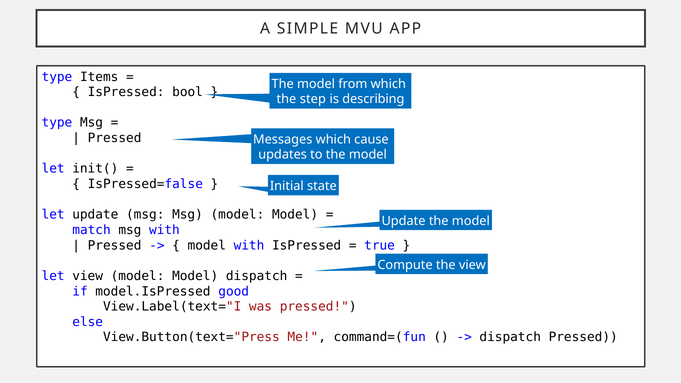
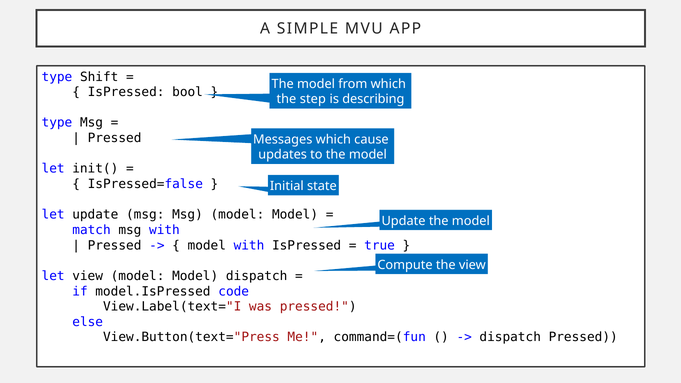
Items: Items -> Shift (99, 77)
good: good -> code (234, 291)
